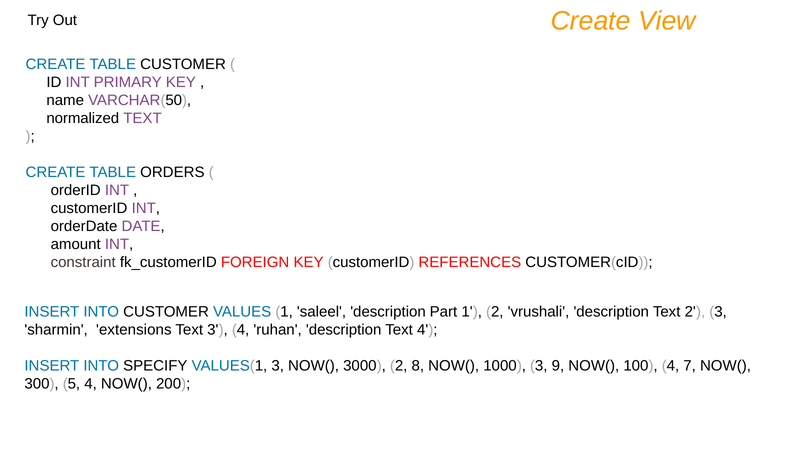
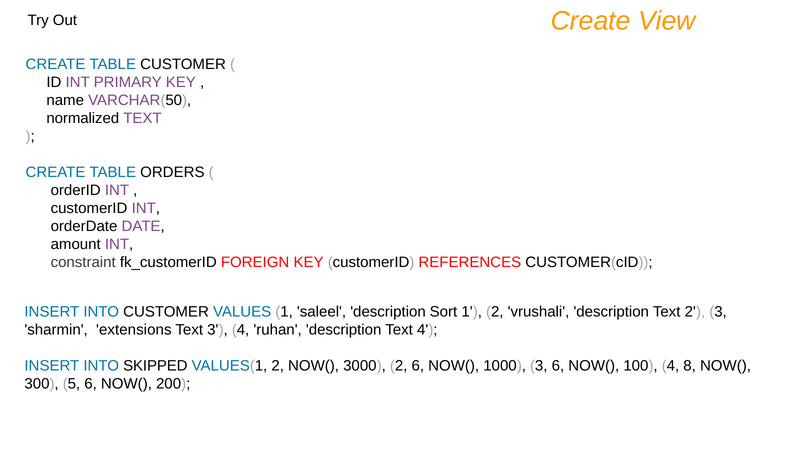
Part: Part -> Sort (443, 312)
SPECIFY: SPECIFY -> SKIPPED (155, 366)
VALUES(1 3: 3 -> 2 (278, 366)
2 8: 8 -> 6 (418, 366)
3 9: 9 -> 6 (558, 366)
7: 7 -> 8 (690, 366)
5 4: 4 -> 6 (91, 384)
